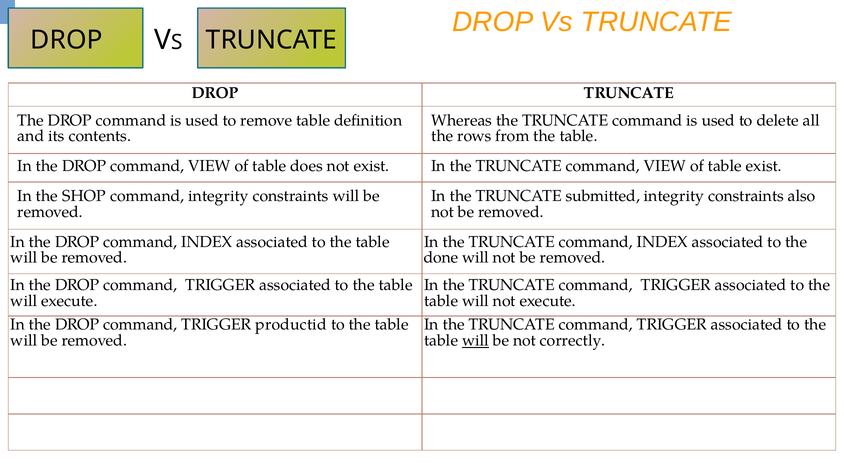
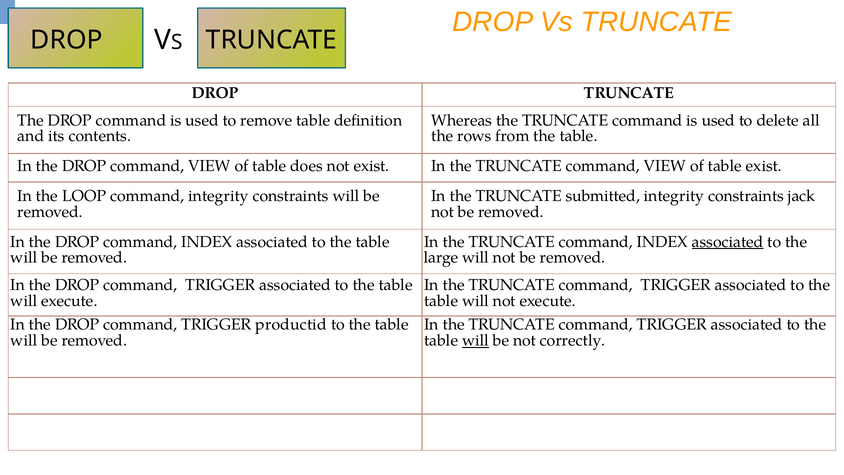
SHOP: SHOP -> LOOP (84, 196)
also: also -> jack (802, 196)
associated underline: none -> present (728, 242)
done: done -> large (441, 258)
